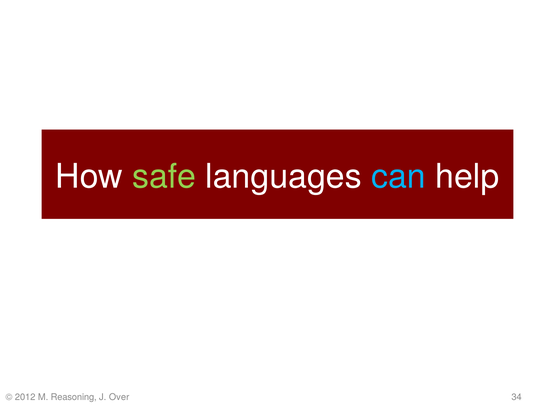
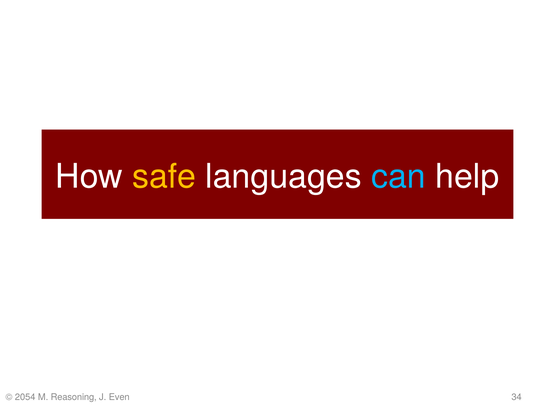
safe colour: light green -> yellow (164, 176)
2012: 2012 -> 2054 (25, 396)
Over: Over -> Even (119, 396)
